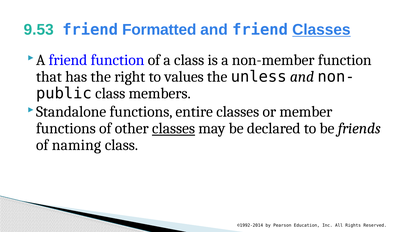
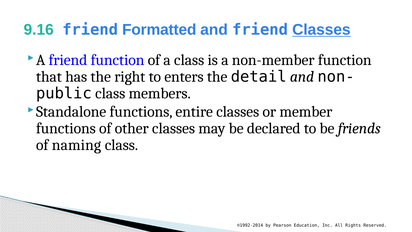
9.53: 9.53 -> 9.16 (39, 30)
values: values -> enters (184, 77)
unless: unless -> detail (259, 77)
classes underline: present -> none (174, 128)
